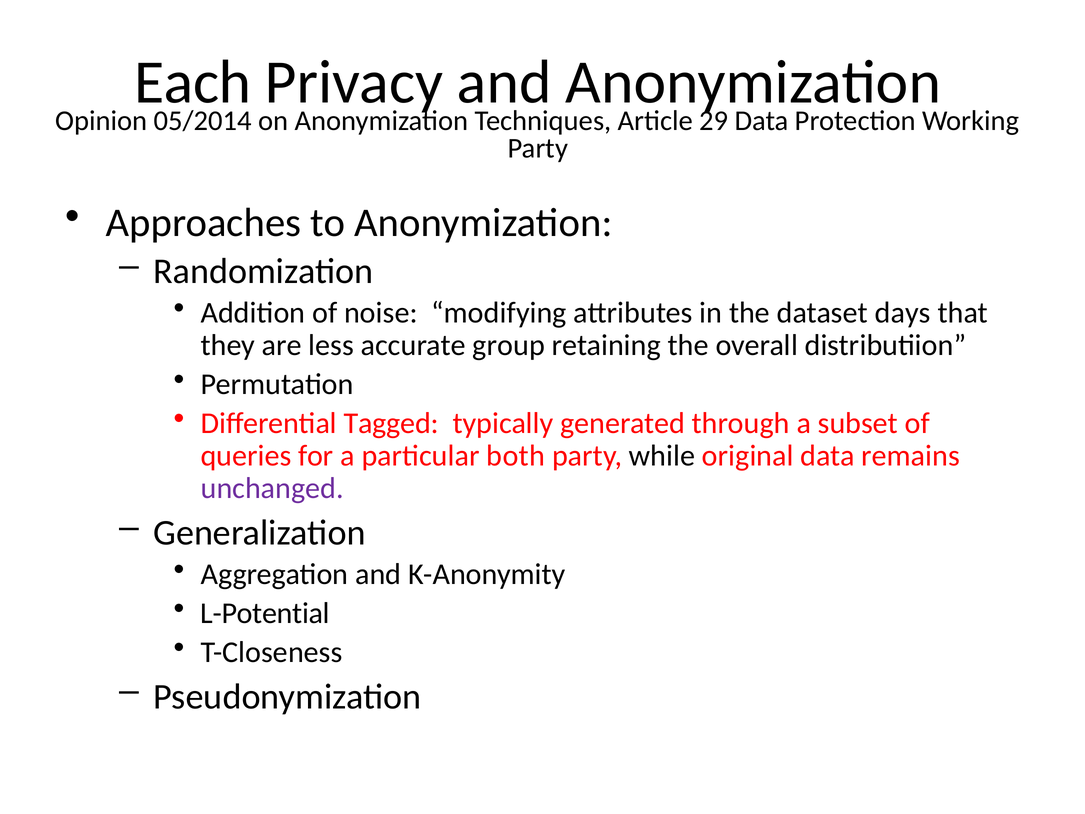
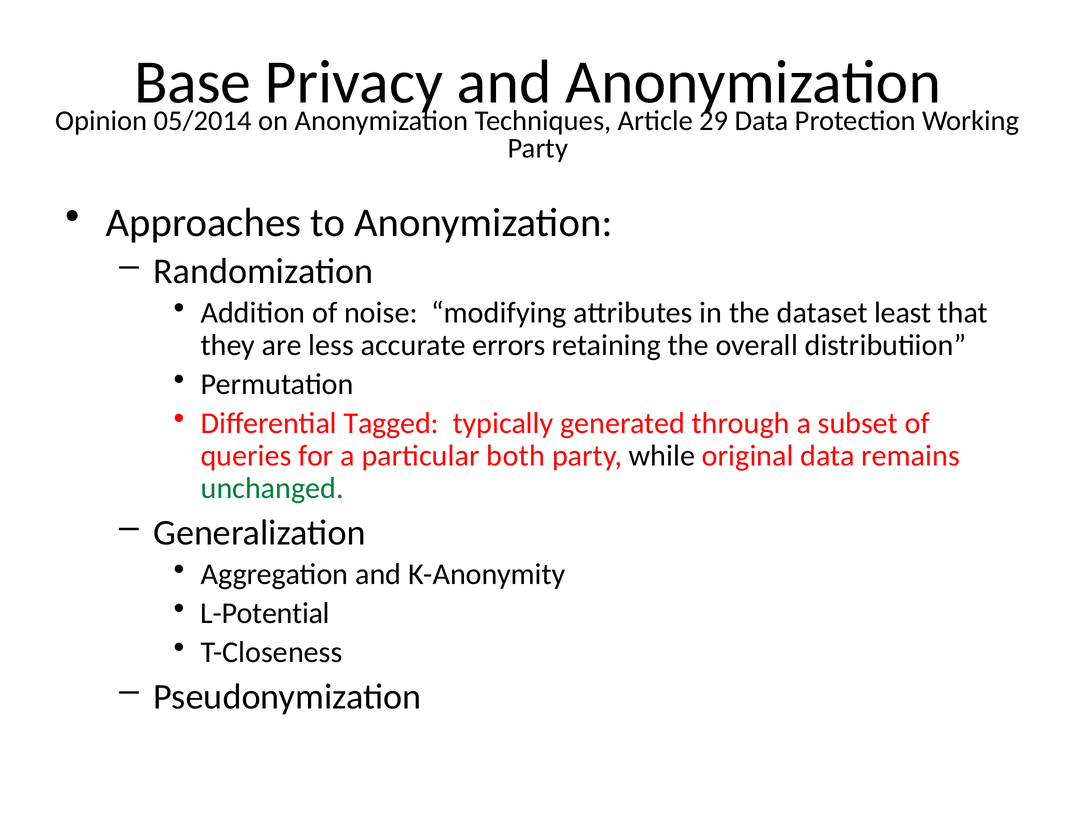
Each: Each -> Base (193, 82)
days: days -> least (903, 313)
group: group -> errors (509, 345)
unchanged colour: purple -> green (272, 488)
